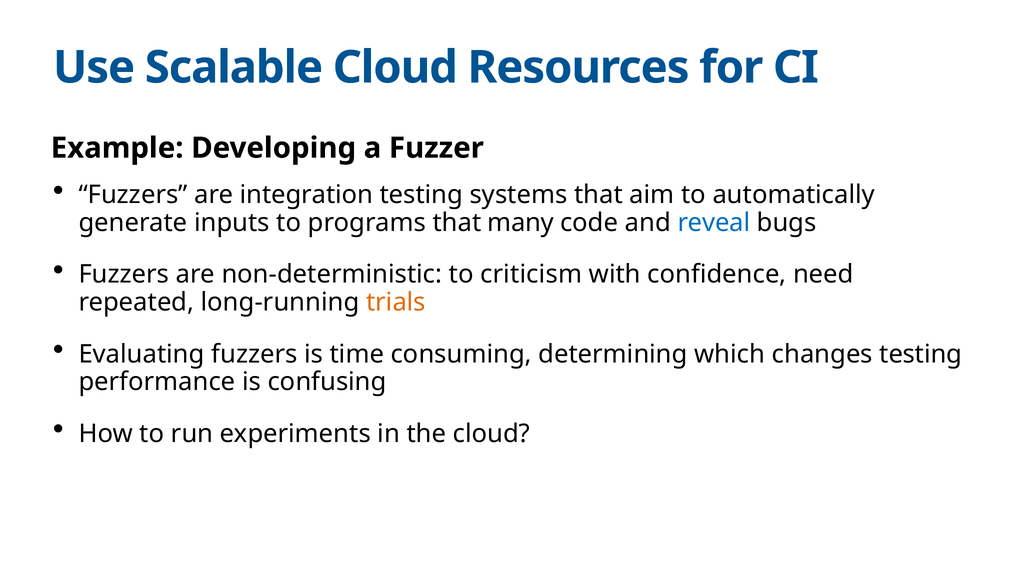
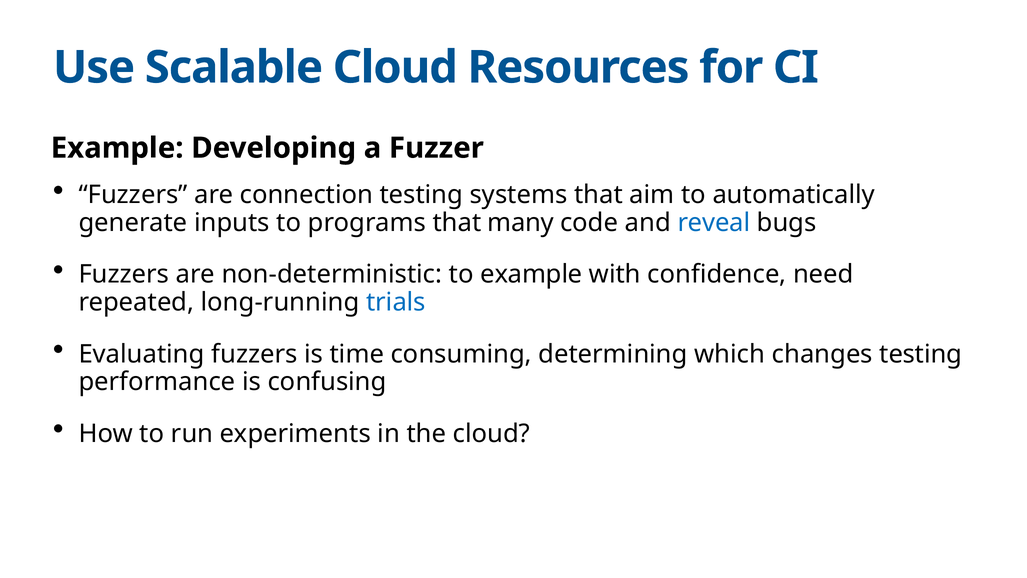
integration: integration -> connection (306, 195)
to criticism: criticism -> example (531, 274)
trials colour: orange -> blue (396, 302)
